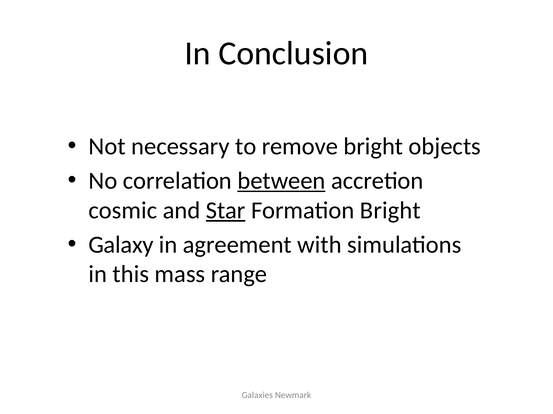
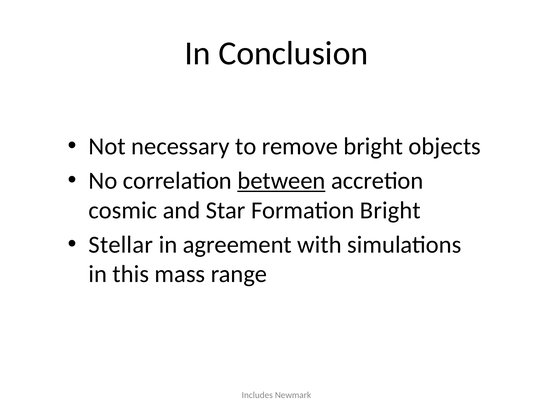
Star underline: present -> none (226, 211)
Galaxy: Galaxy -> Stellar (121, 245)
Galaxies: Galaxies -> Includes (257, 396)
